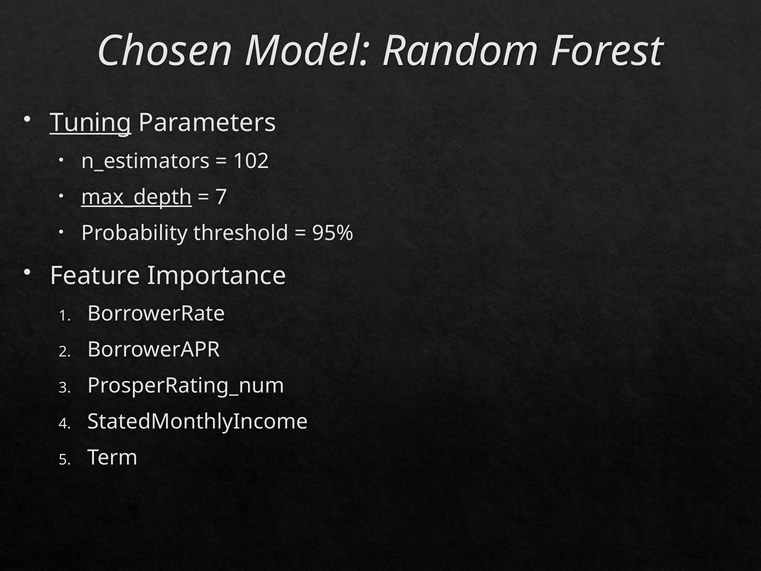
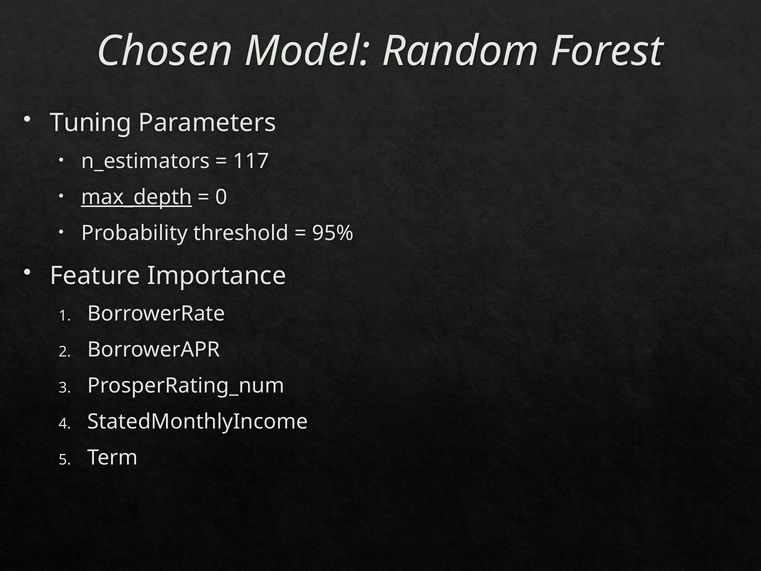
Tuning underline: present -> none (91, 123)
102: 102 -> 117 (251, 161)
7: 7 -> 0 (221, 197)
